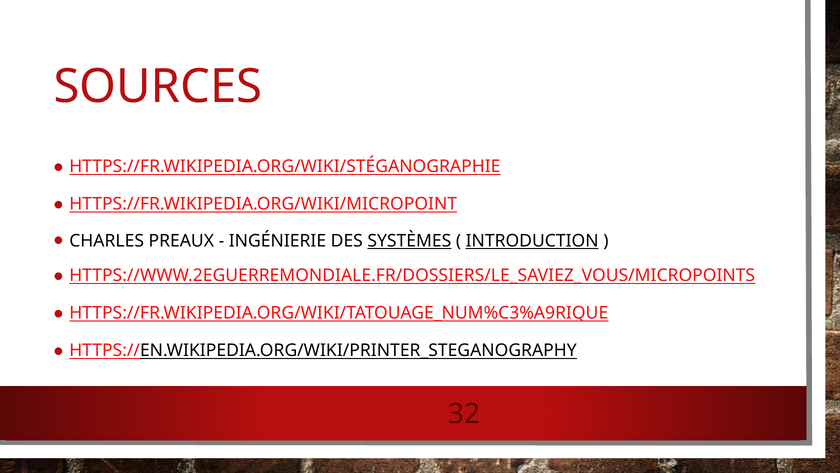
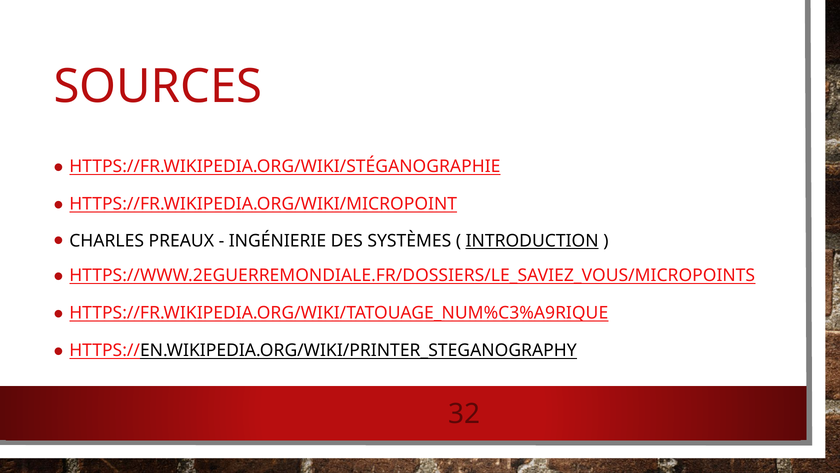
SYSTÈMES underline: present -> none (409, 241)
